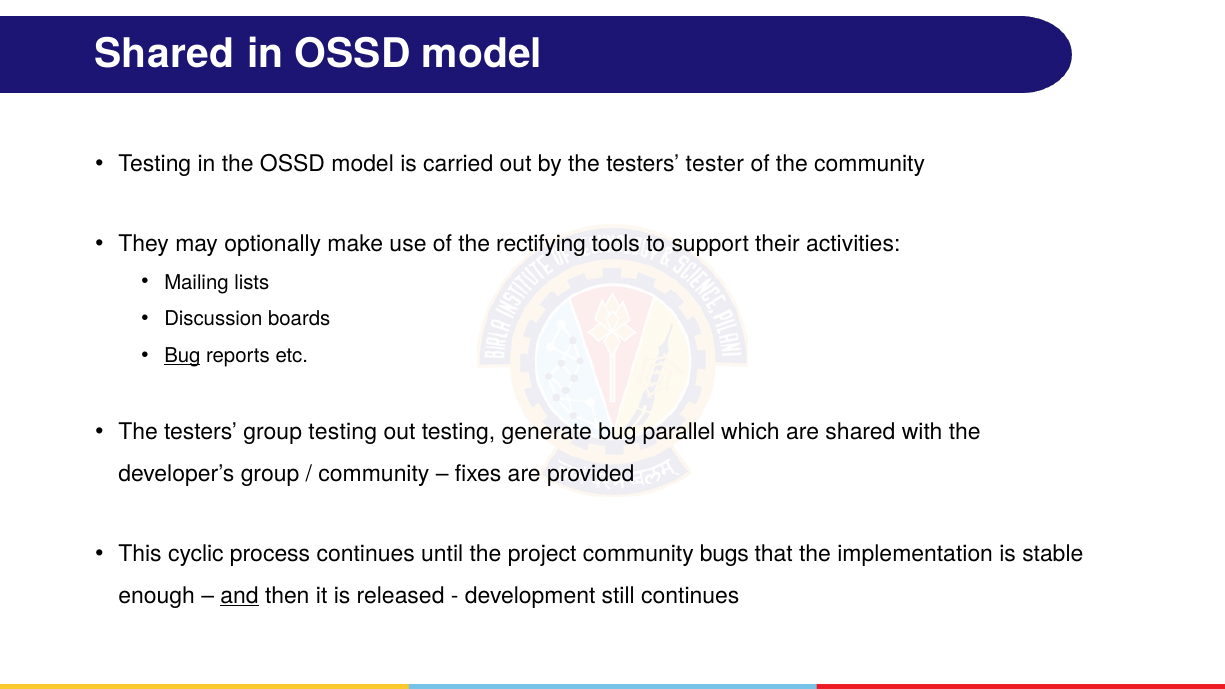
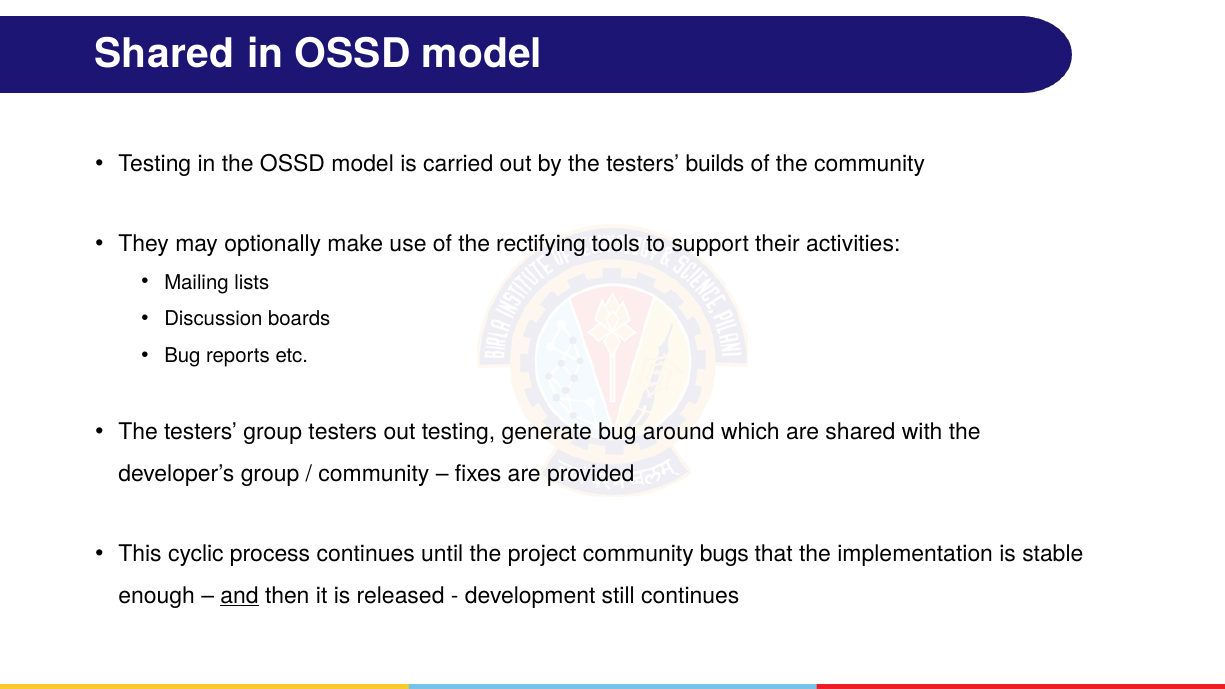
tester: tester -> builds (715, 164)
Bug underline: present -> none (182, 356)
group testing: testing -> testers (343, 432)
parallel: parallel -> around (679, 432)
